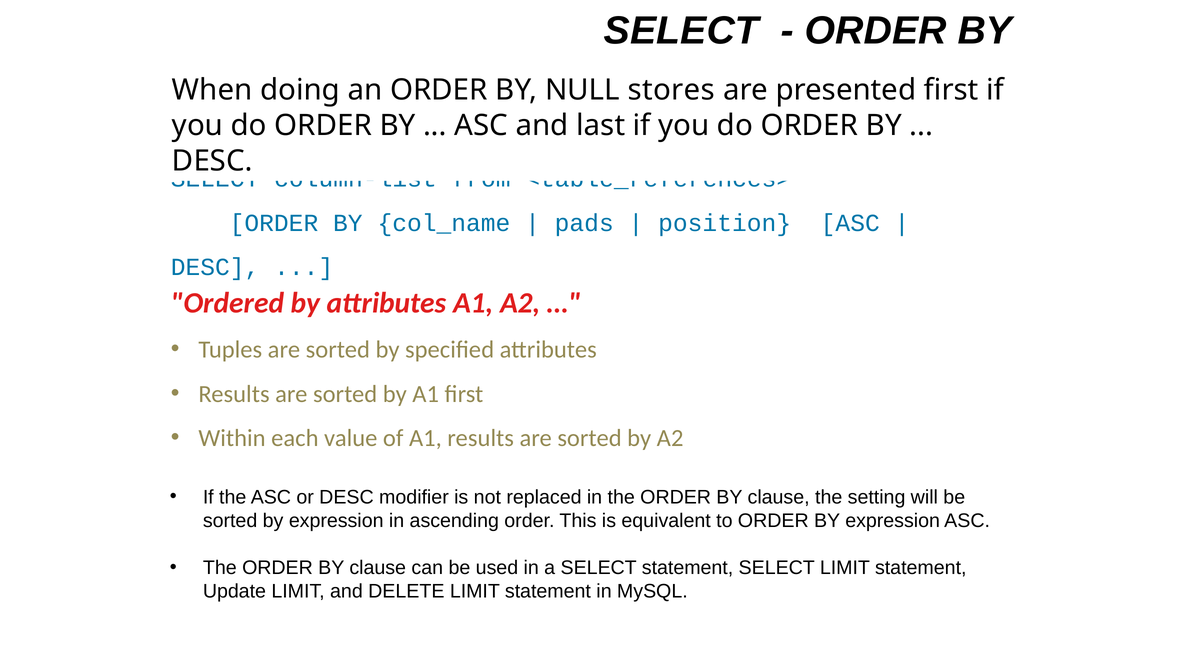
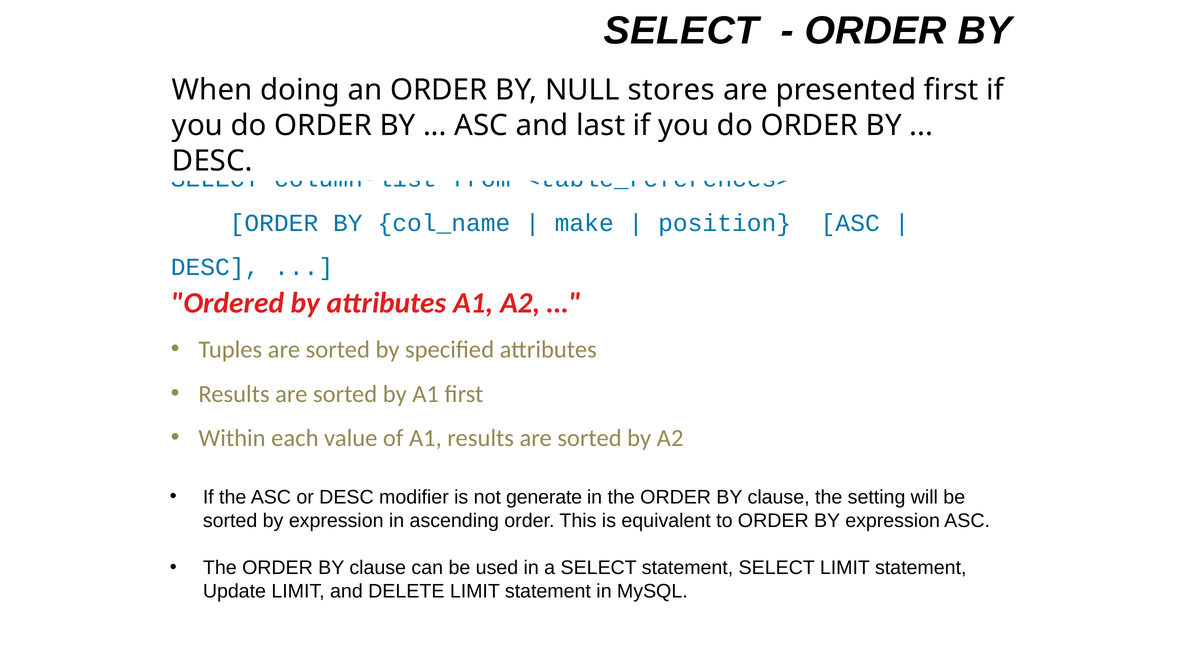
pads: pads -> make (584, 223)
replaced: replaced -> generate (544, 497)
